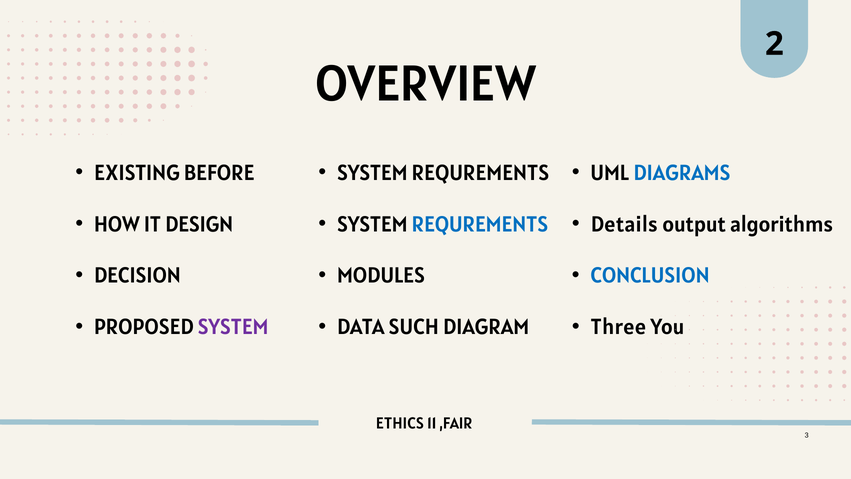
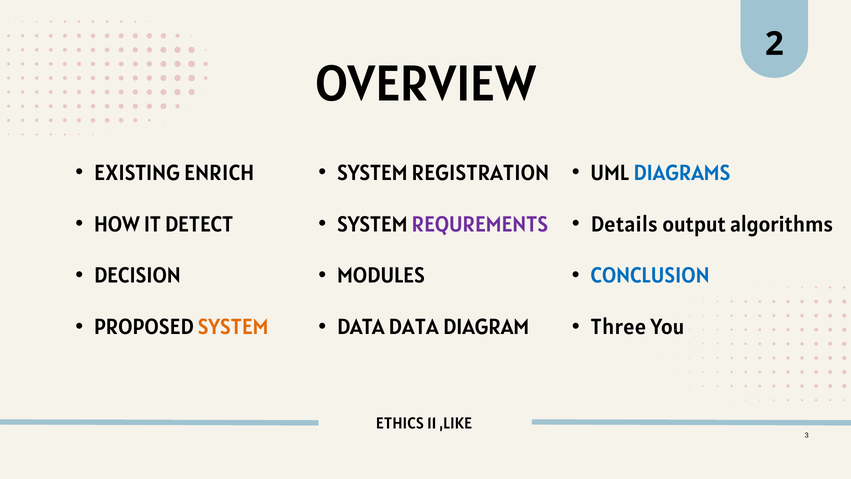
BEFORE: BEFORE -> ENRICH (219, 173)
REQUREMENTS: REQUREMENTS -> REGISTRATION (480, 173)
DESIGN: DESIGN -> DETECT (199, 224)
REQUREMENTS colour: blue -> purple (480, 224)
DATA SUCH: SUCH -> DATA (414, 327)
SYSTEM colour: purple -> orange (233, 327)
,FAIR: ,FAIR -> ,LIKE (456, 423)
